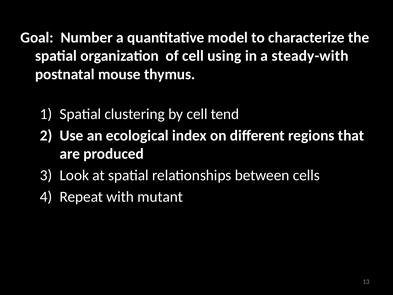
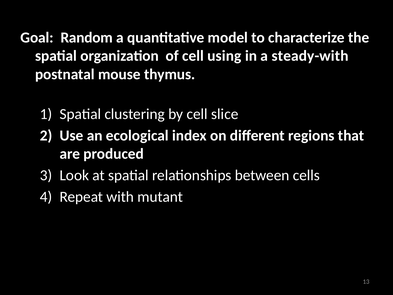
Number: Number -> Random (87, 38)
tend: tend -> slice (225, 114)
